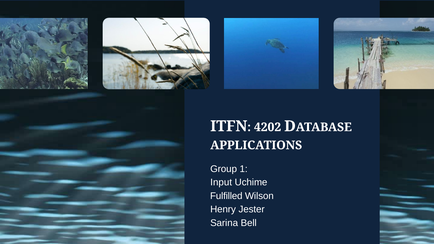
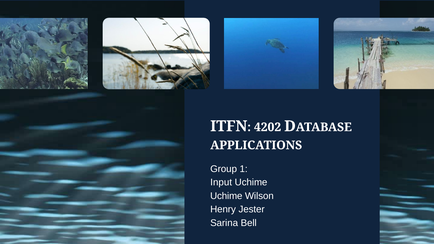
Fulfilled: Fulfilled -> Uchime (226, 196)
